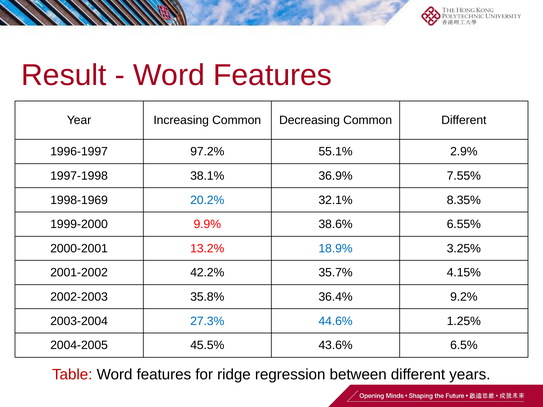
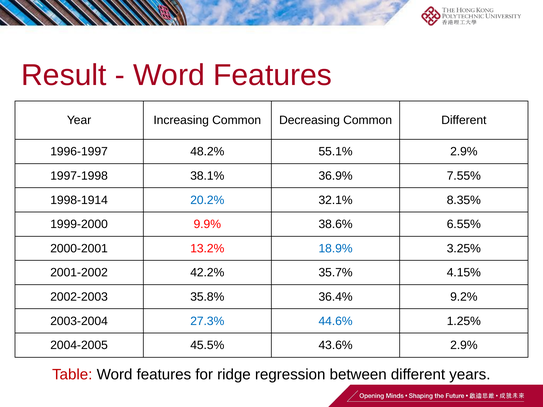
97.2%: 97.2% -> 48.2% (207, 152)
1998-1969: 1998-1969 -> 1998-1914 (79, 200)
43.6% 6.5%: 6.5% -> 2.9% (464, 346)
